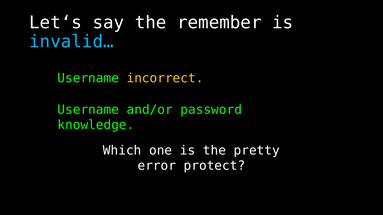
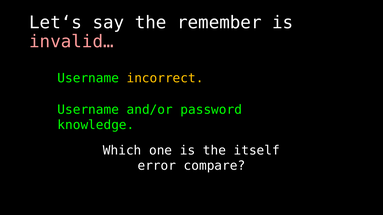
invalid… colour: light blue -> pink (71, 42)
pretty: pretty -> itself (257, 151)
protect: protect -> compare (214, 166)
